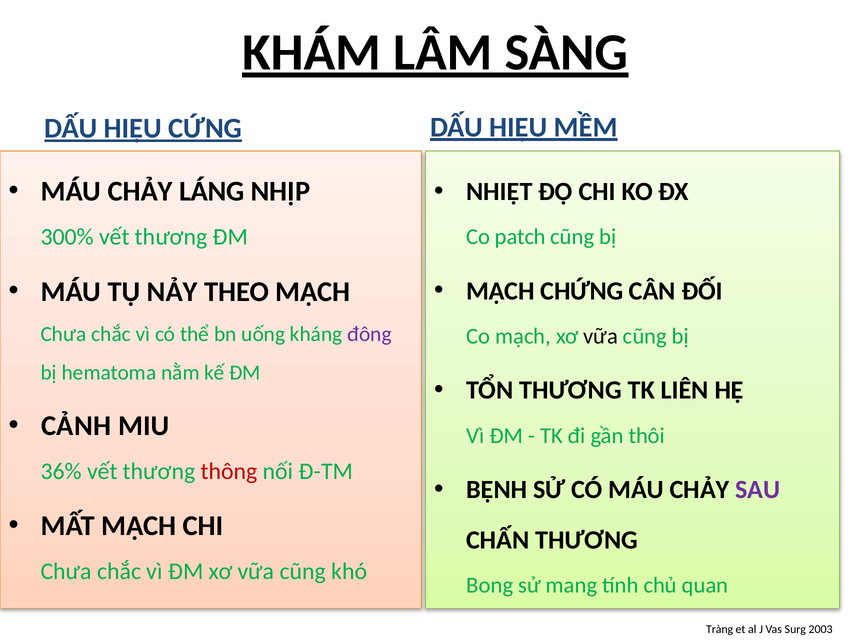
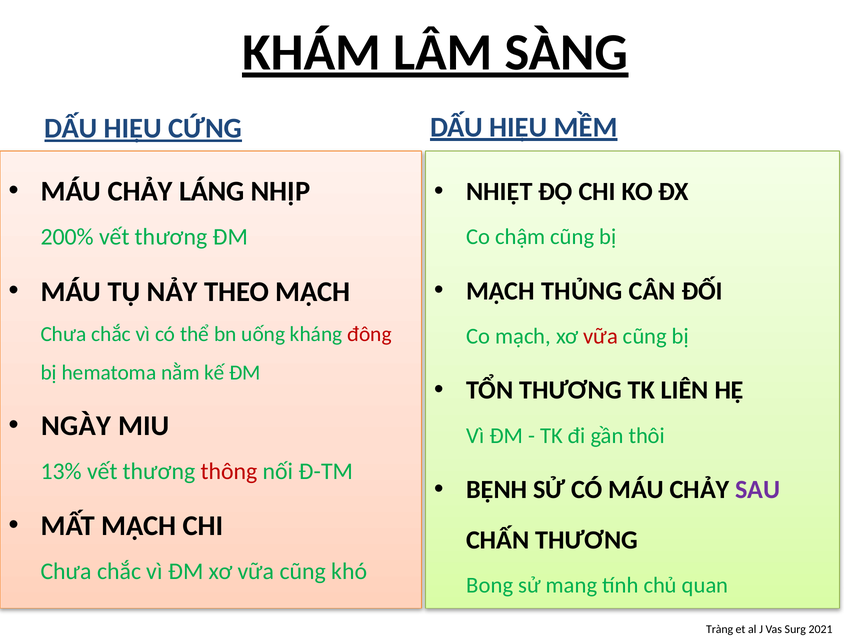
300%: 300% -> 200% (67, 237)
patch: patch -> chậm (520, 237)
CHỨNG: CHỨNG -> THỦNG (582, 291)
đông colour: purple -> red (370, 334)
vữa colour: black -> red (601, 336)
CẢNH: CẢNH -> NGÀY (76, 426)
36%: 36% -> 13% (61, 471)
2003: 2003 -> 2021 (821, 629)
